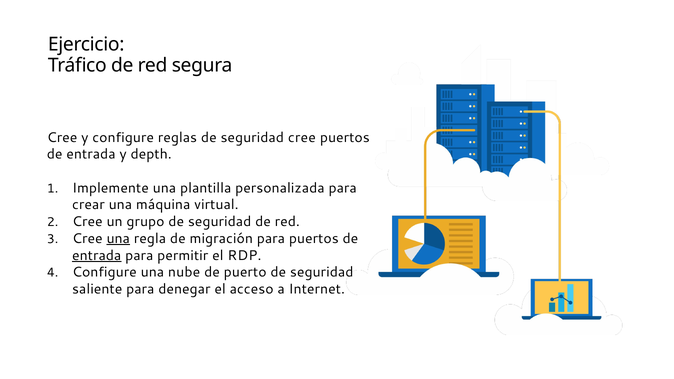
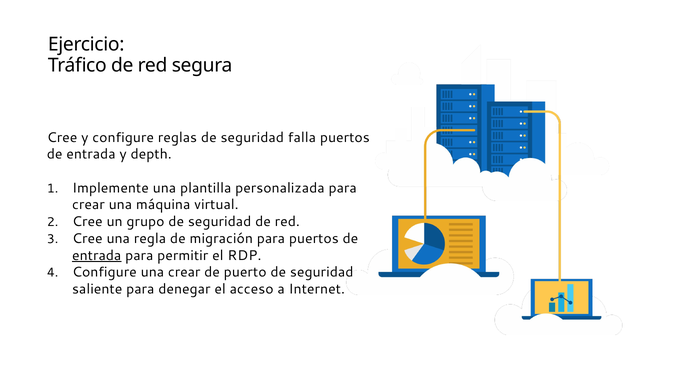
seguridad cree: cree -> falla (302, 137)
una underline: present -> none (118, 239)
una nube: nube -> crear (184, 272)
